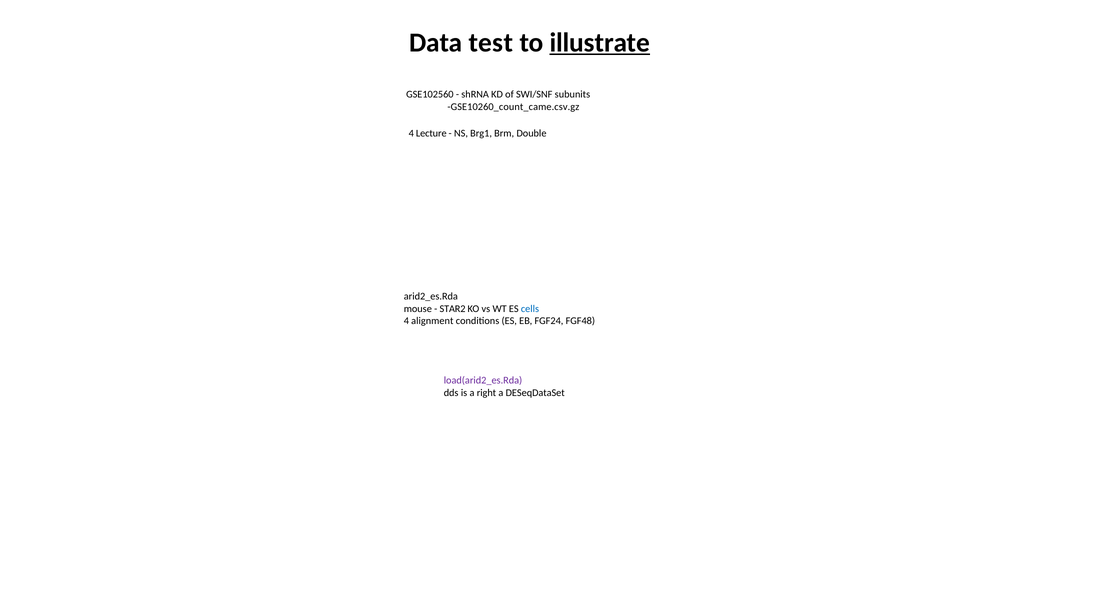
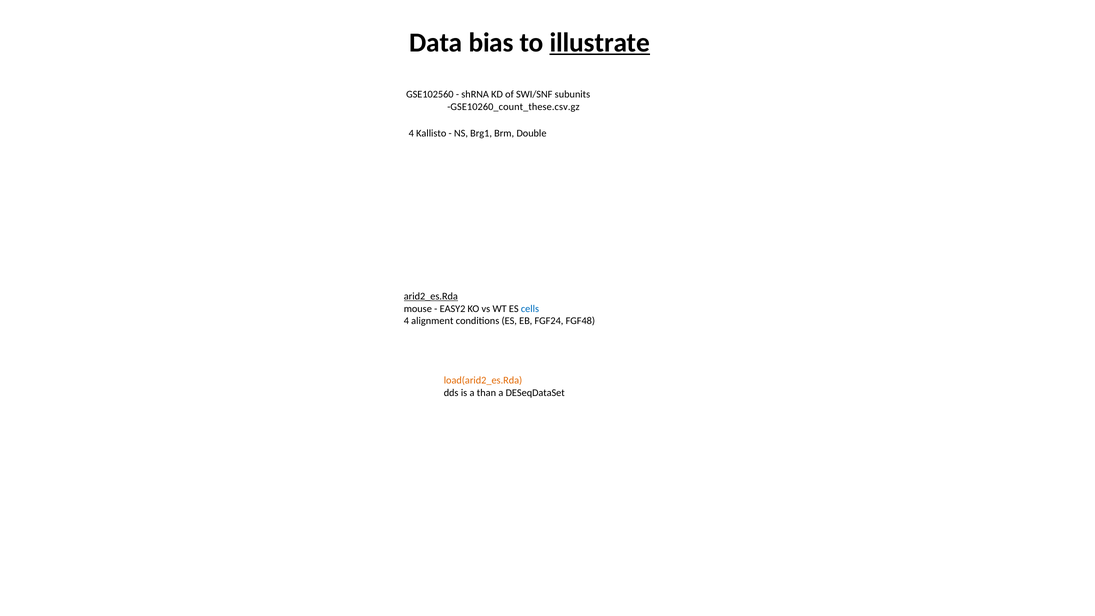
test: test -> bias (491, 43)
GSE10260_count_came.csv.gz: GSE10260_count_came.csv.gz -> GSE10260_count_these.csv.gz (513, 107)
Lecture: Lecture -> Kallisto (431, 133)
arid2_es.Rda underline: none -> present (431, 296)
STAR2: STAR2 -> EASY2 (453, 309)
load(arid2_es.Rda colour: purple -> orange (483, 380)
right: right -> than (486, 393)
